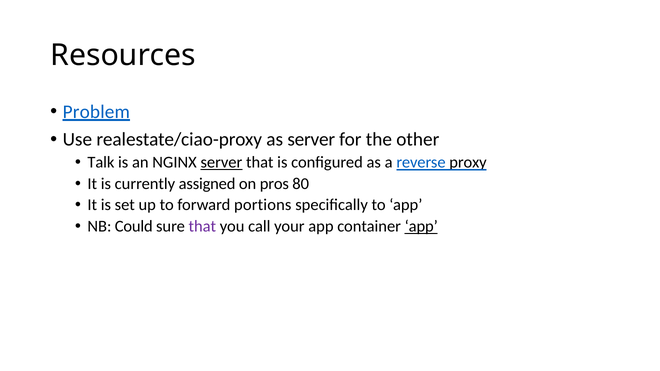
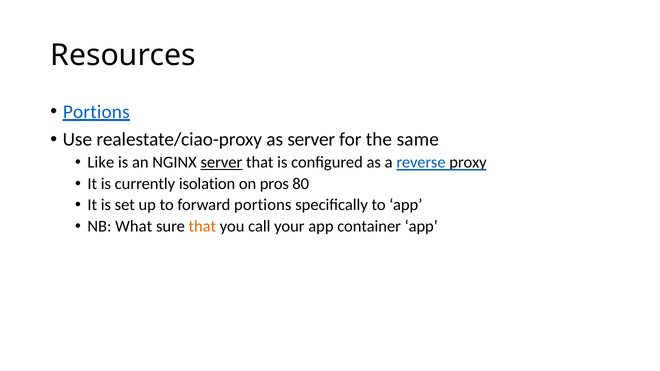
Problem: Problem -> Portions (96, 112)
other: other -> same (418, 140)
Talk: Talk -> Like (101, 163)
assigned: assigned -> isolation (207, 184)
Could: Could -> What (134, 226)
that colour: purple -> orange (202, 226)
app underline: present -> none (421, 226)
